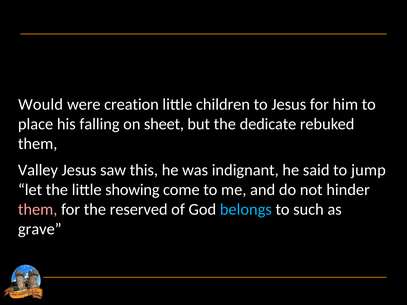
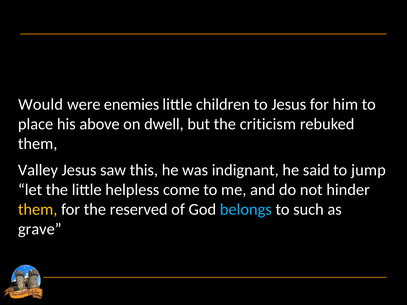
creation: creation -> enemies (132, 105)
falling: falling -> above (100, 124)
sheet: sheet -> dwell (164, 124)
dedicate: dedicate -> criticism (268, 124)
showing: showing -> helpless (132, 190)
them colour: pink -> yellow (38, 210)
